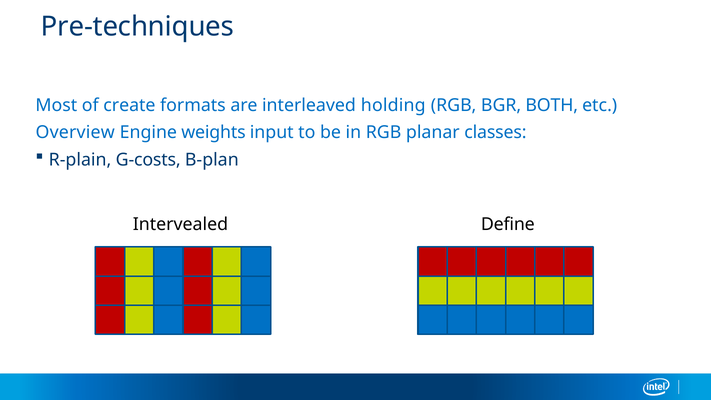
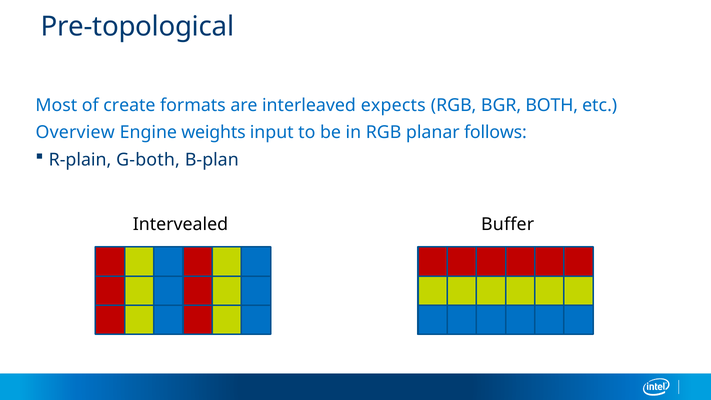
Pre-techniques: Pre-techniques -> Pre-topological (138, 26)
holding: holding -> expects (393, 105)
classes: classes -> follows (495, 132)
G-costs: G-costs -> G-both (148, 160)
Define: Define -> Buffer (508, 224)
